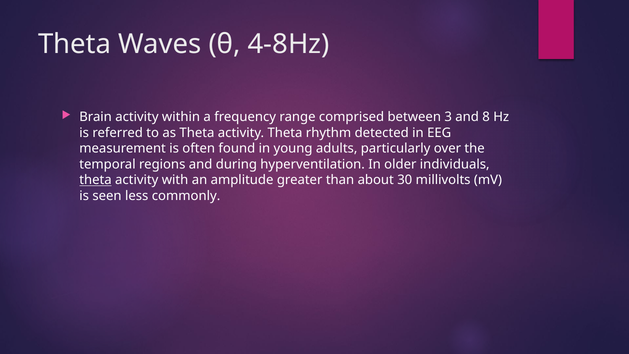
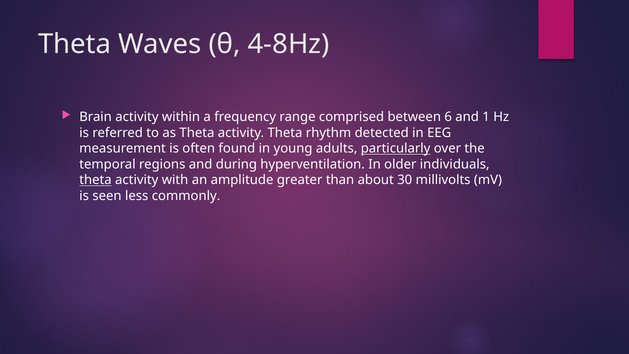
3: 3 -> 6 (448, 117)
8: 8 -> 1 (486, 117)
particularly underline: none -> present (396, 149)
